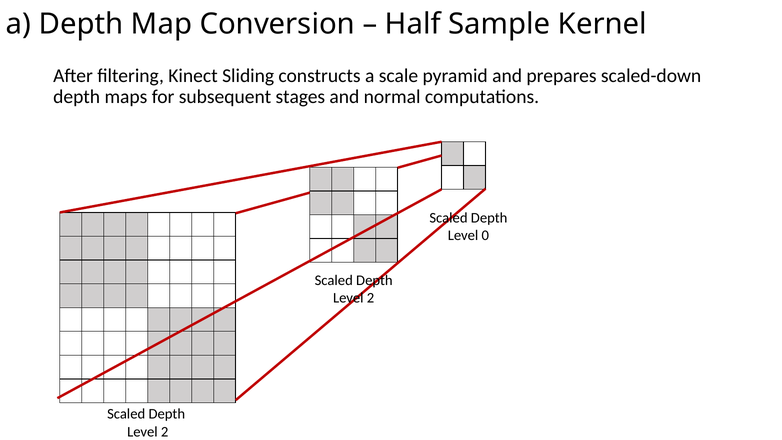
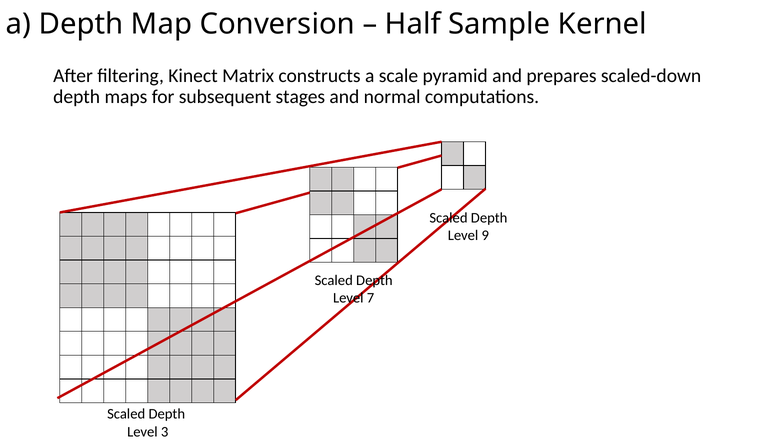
Sliding: Sliding -> Matrix (248, 76)
0: 0 -> 9 (485, 235)
2: 2 -> 7 (371, 298)
2: 2 -> 3 (165, 432)
